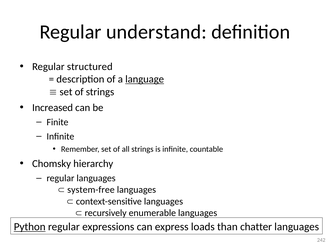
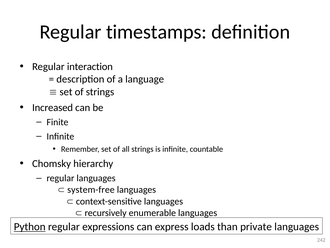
understand: understand -> timestamps (156, 32)
structured: structured -> interaction (90, 66)
language underline: present -> none (145, 79)
chatter: chatter -> private (256, 226)
